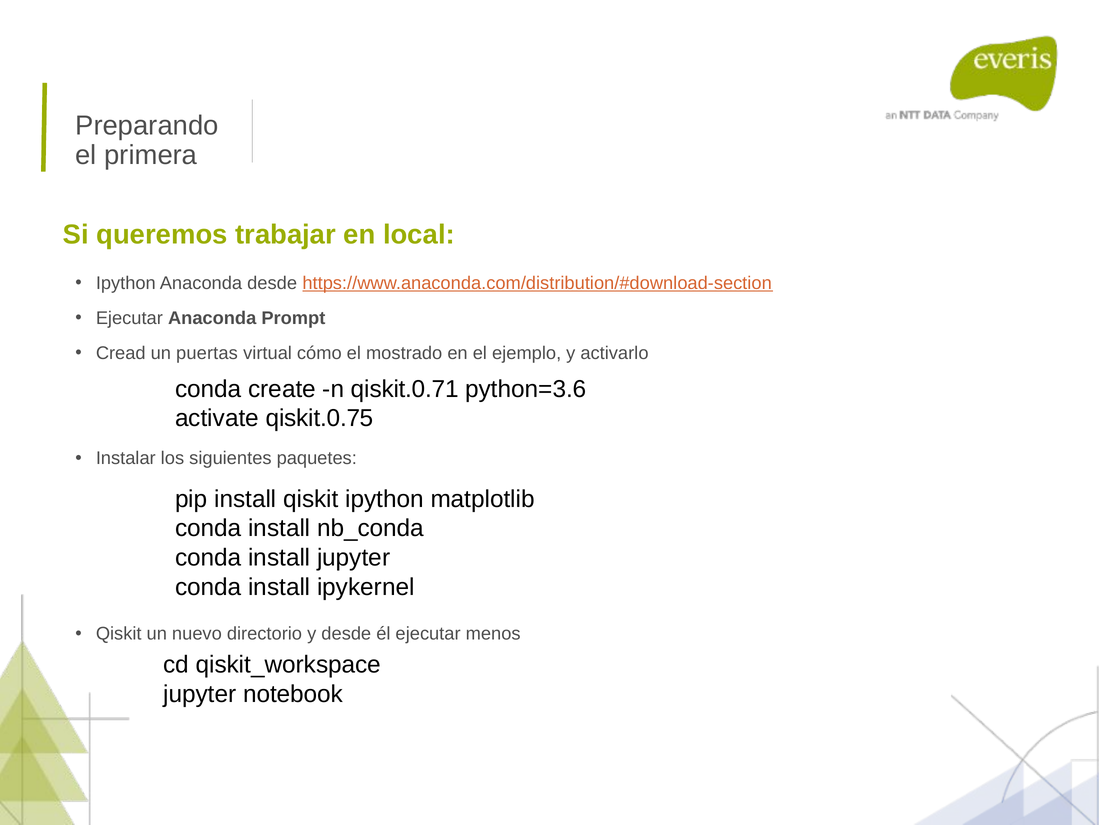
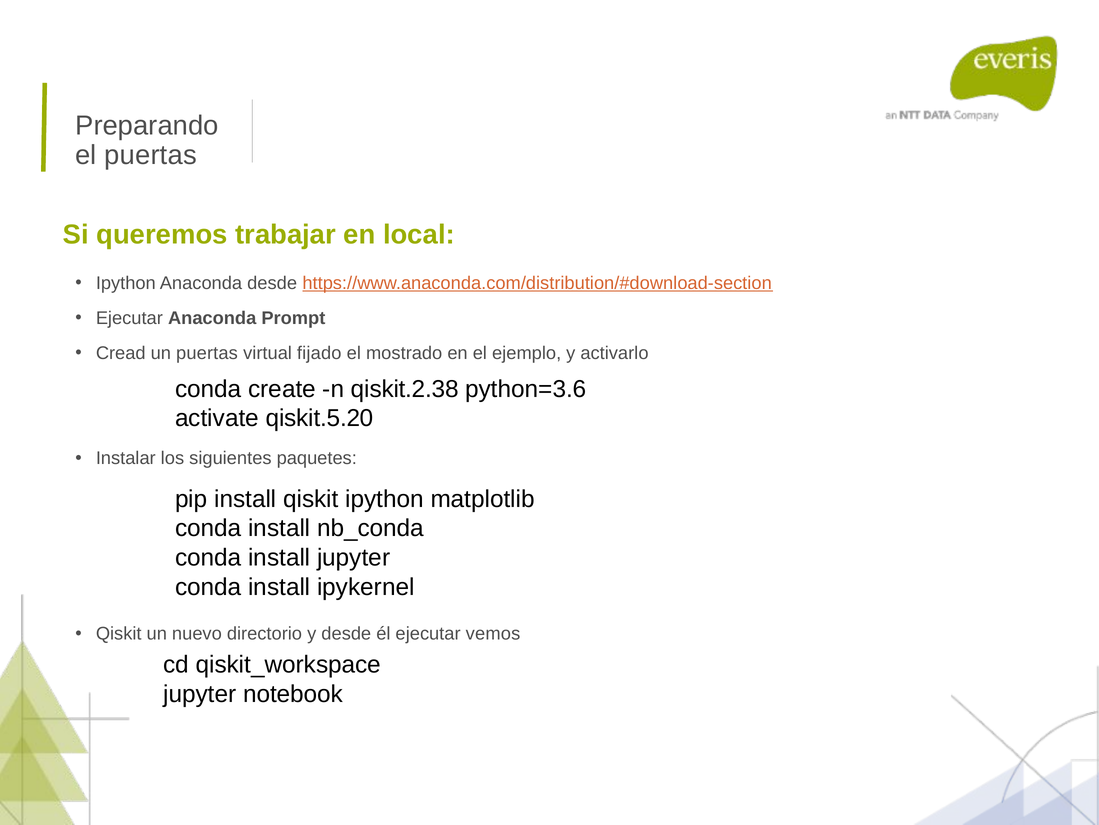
el primera: primera -> puertas (151, 155)
cómo: cómo -> fijado (319, 353)
qiskit.0.71: qiskit.0.71 -> qiskit.2.38 (405, 389)
qiskit.0.75: qiskit.0.75 -> qiskit.5.20 (320, 418)
menos: menos -> vemos (493, 633)
